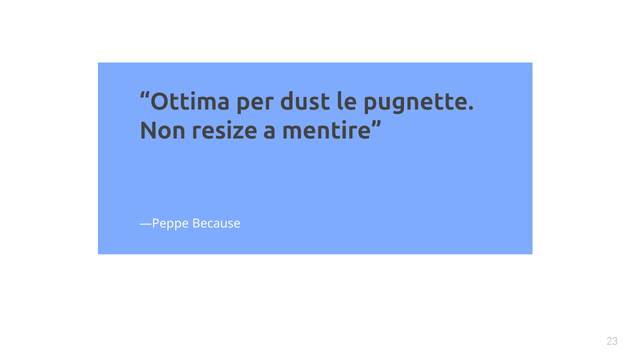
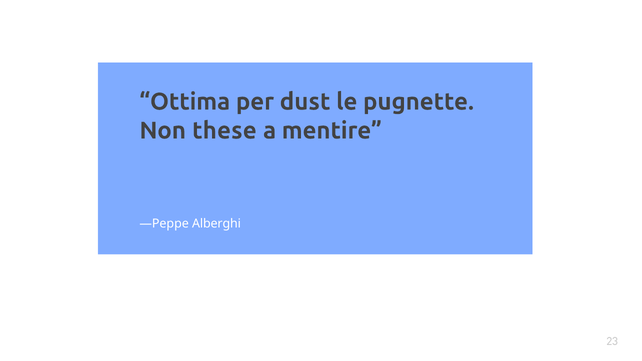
resize: resize -> these (224, 131)
Because: Because -> Alberghi (216, 224)
